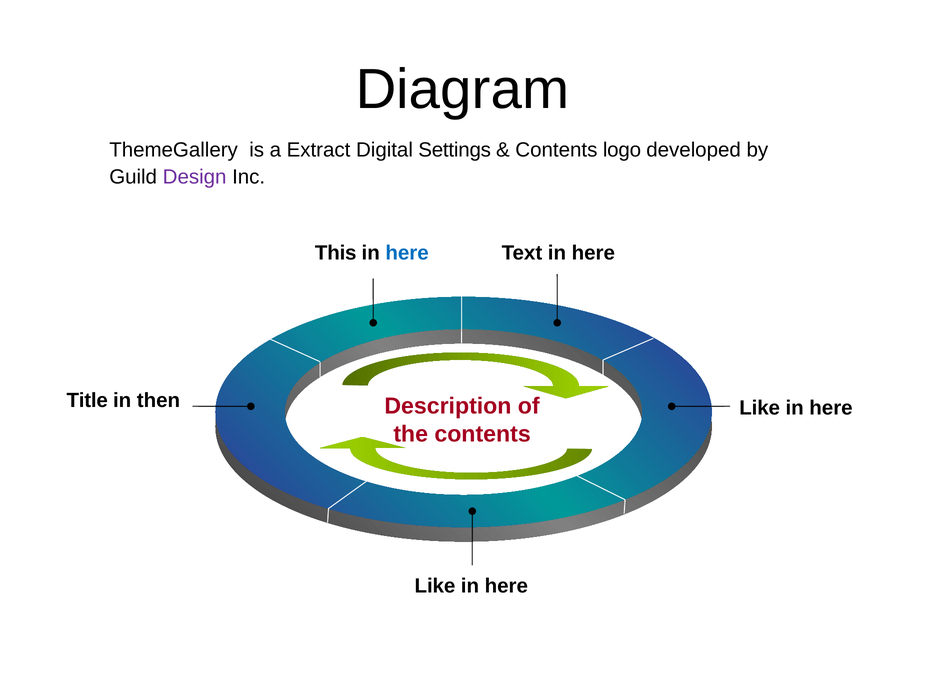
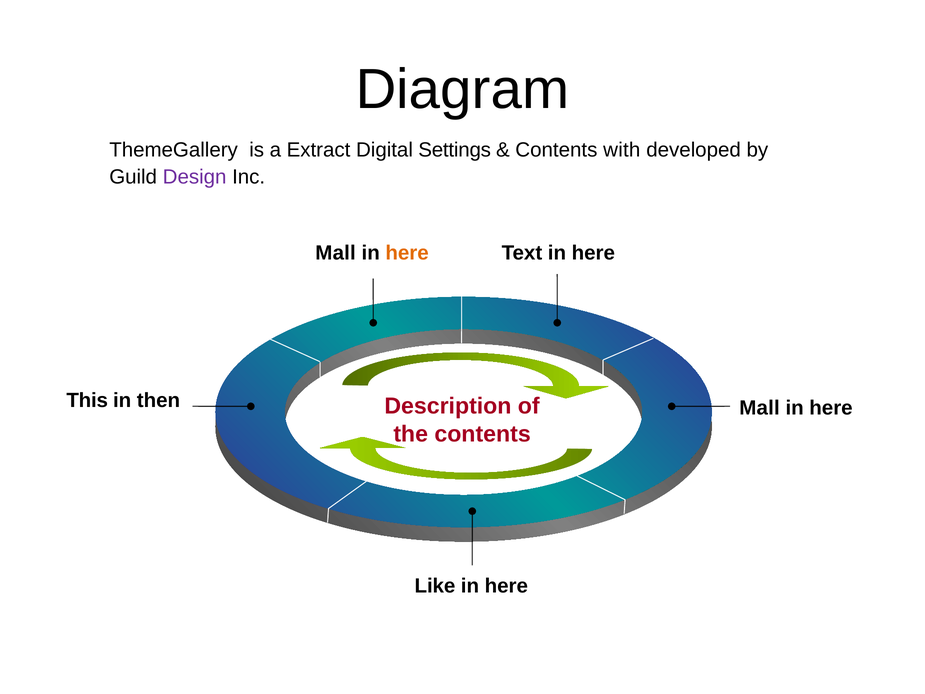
logo: logo -> with (622, 150)
This: This -> Mall (336, 253)
here colour: blue -> orange (407, 253)
Title: Title -> This (87, 400)
Like: Like -> Mall (760, 408)
